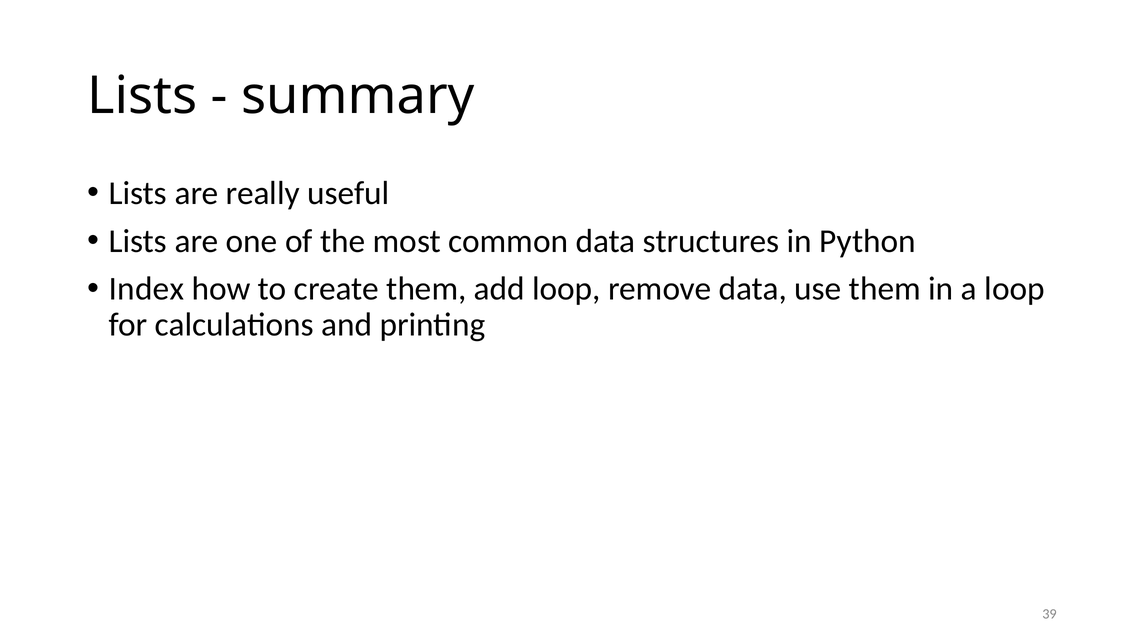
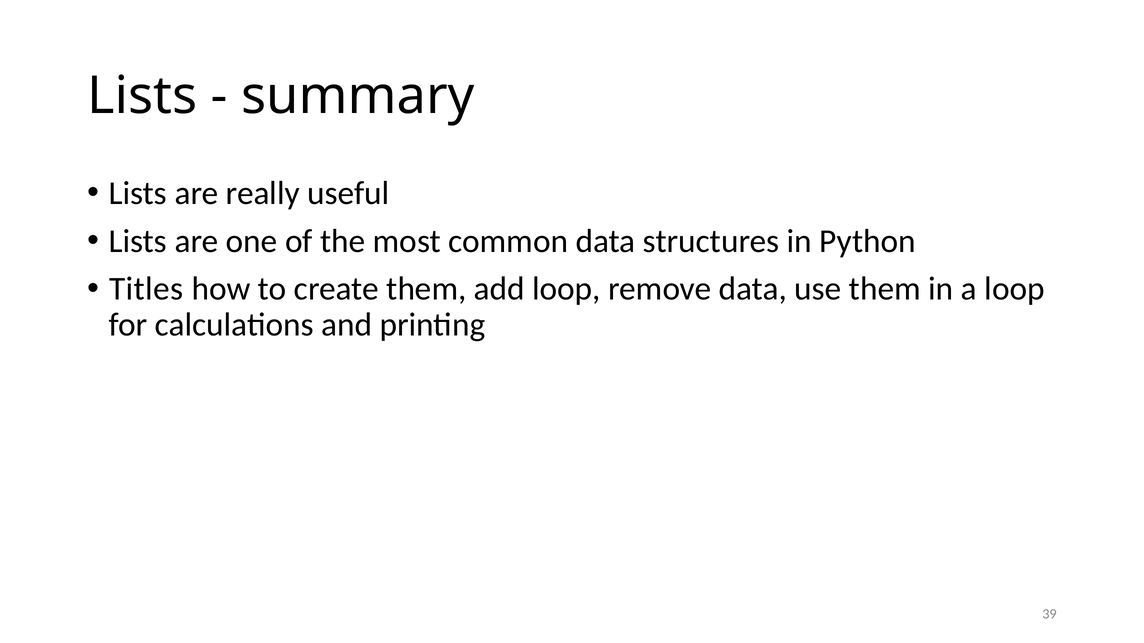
Index: Index -> Titles (146, 289)
